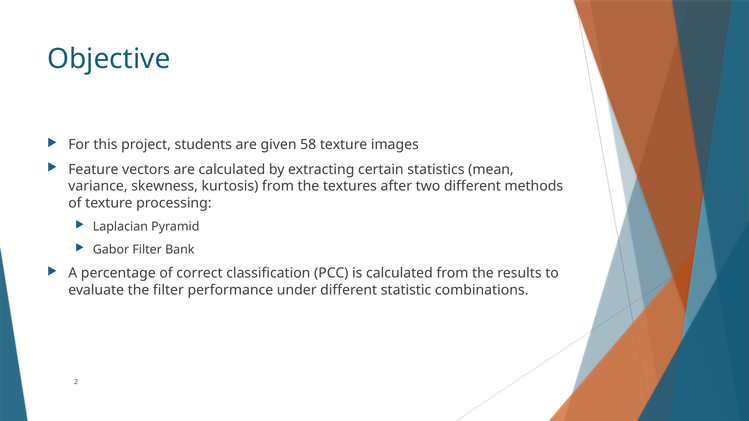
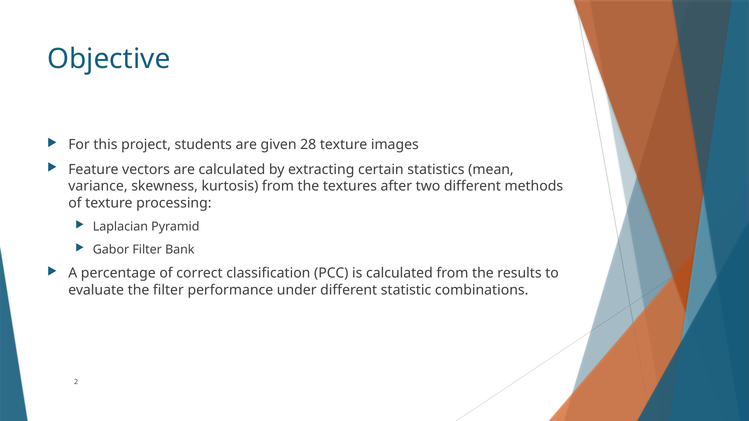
58: 58 -> 28 (308, 145)
